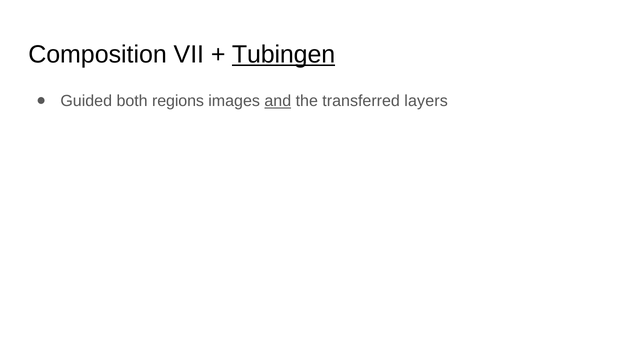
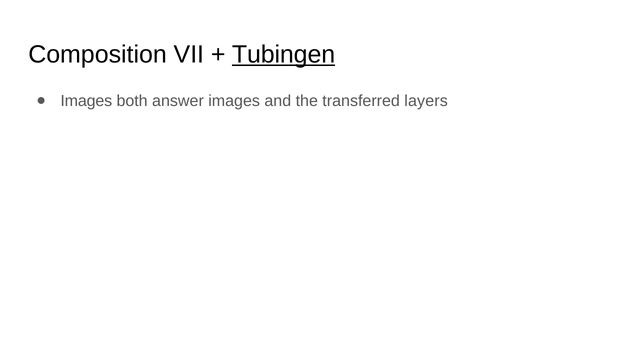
Guided: Guided -> Images (86, 101)
regions: regions -> answer (178, 101)
and underline: present -> none (278, 101)
